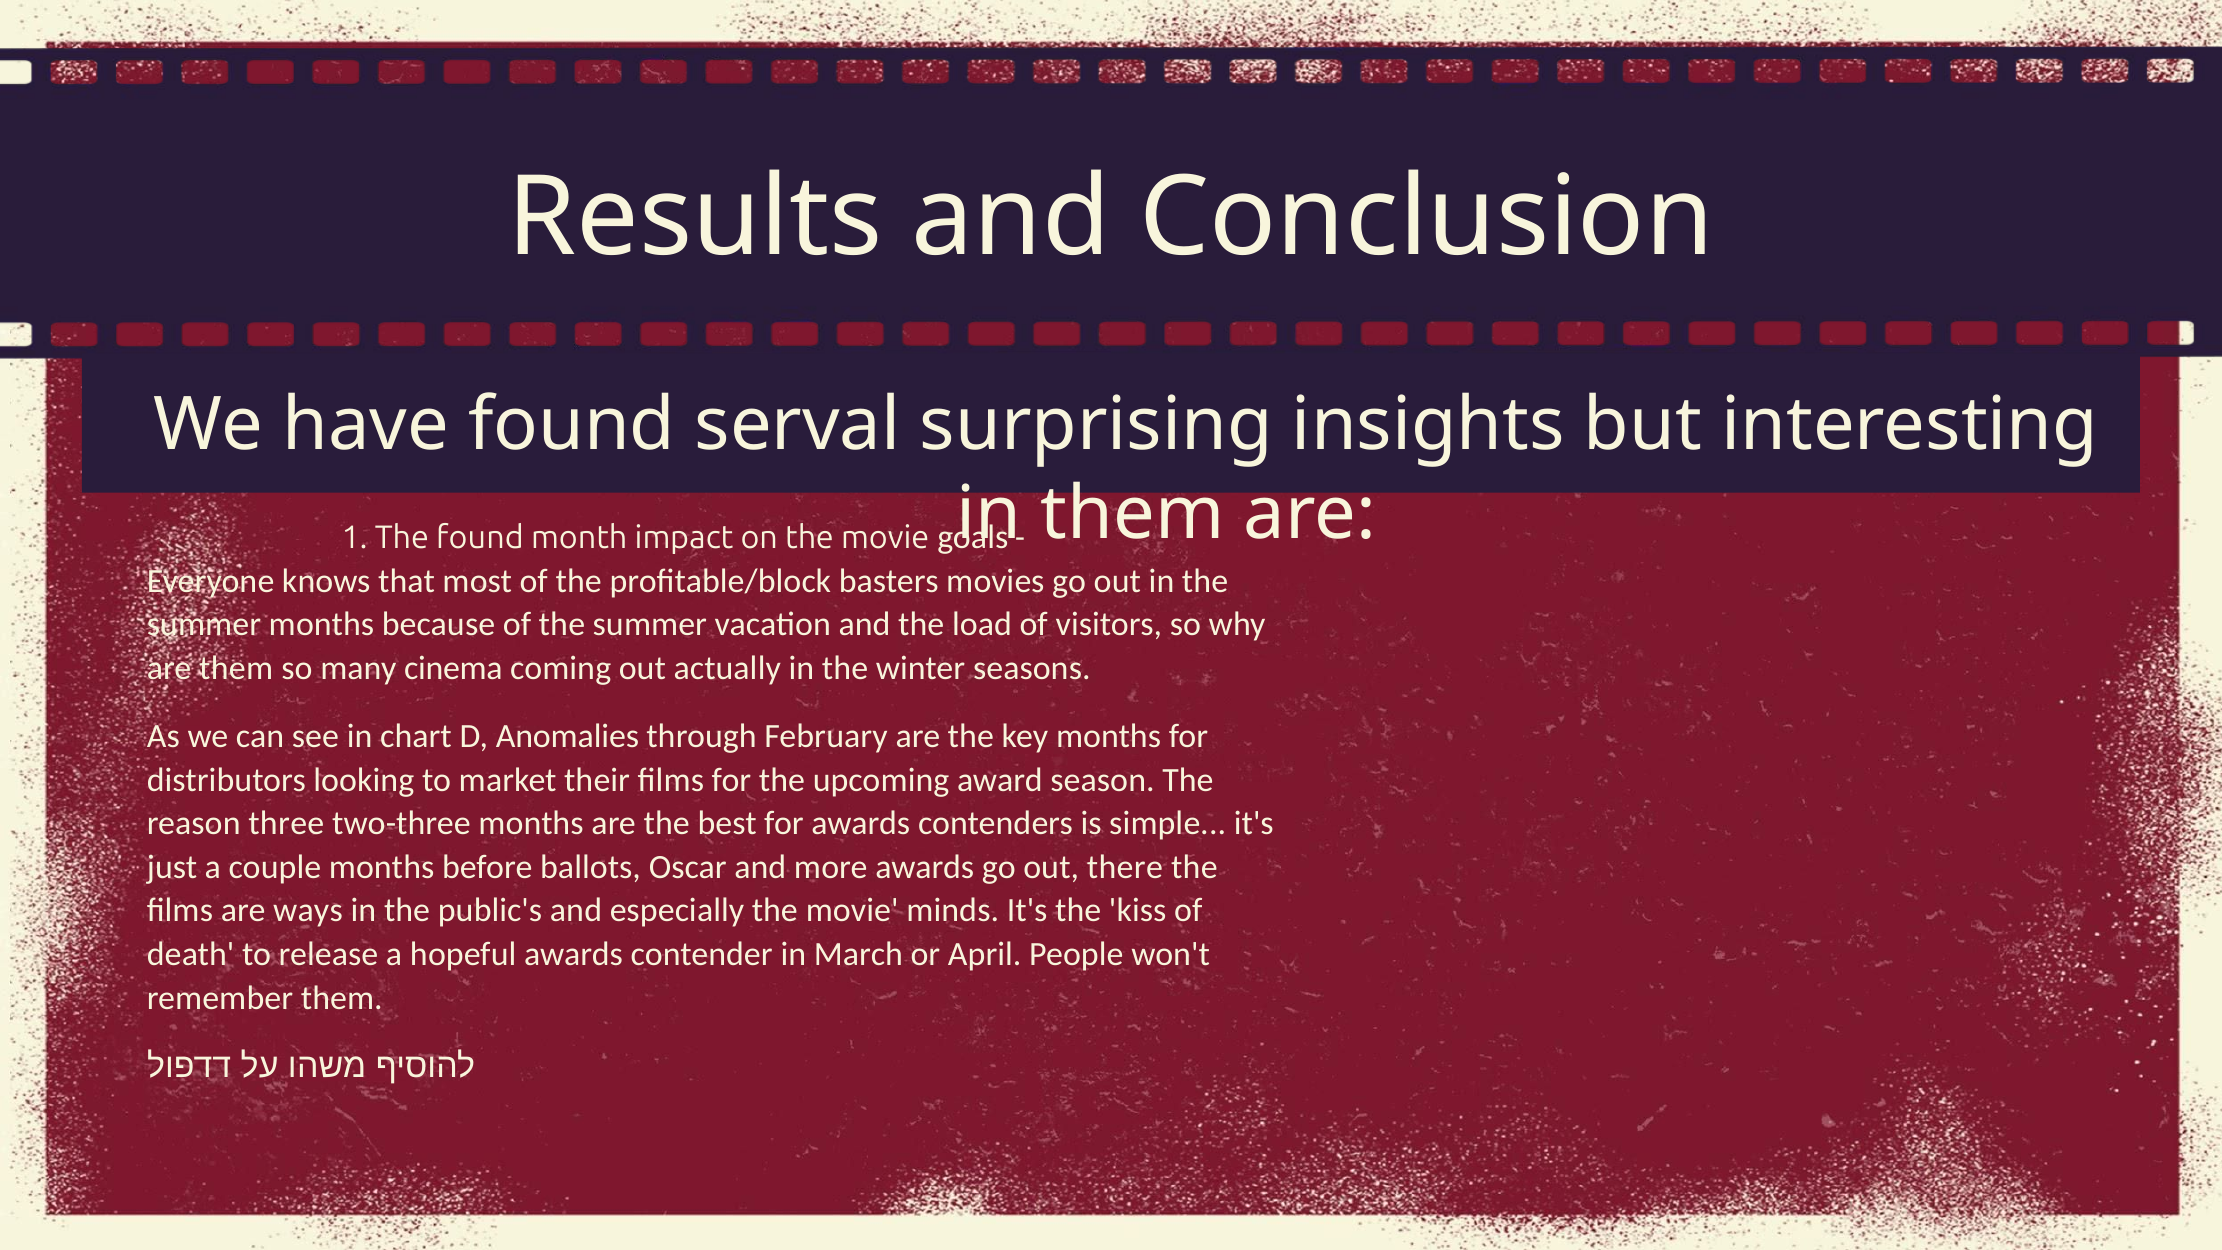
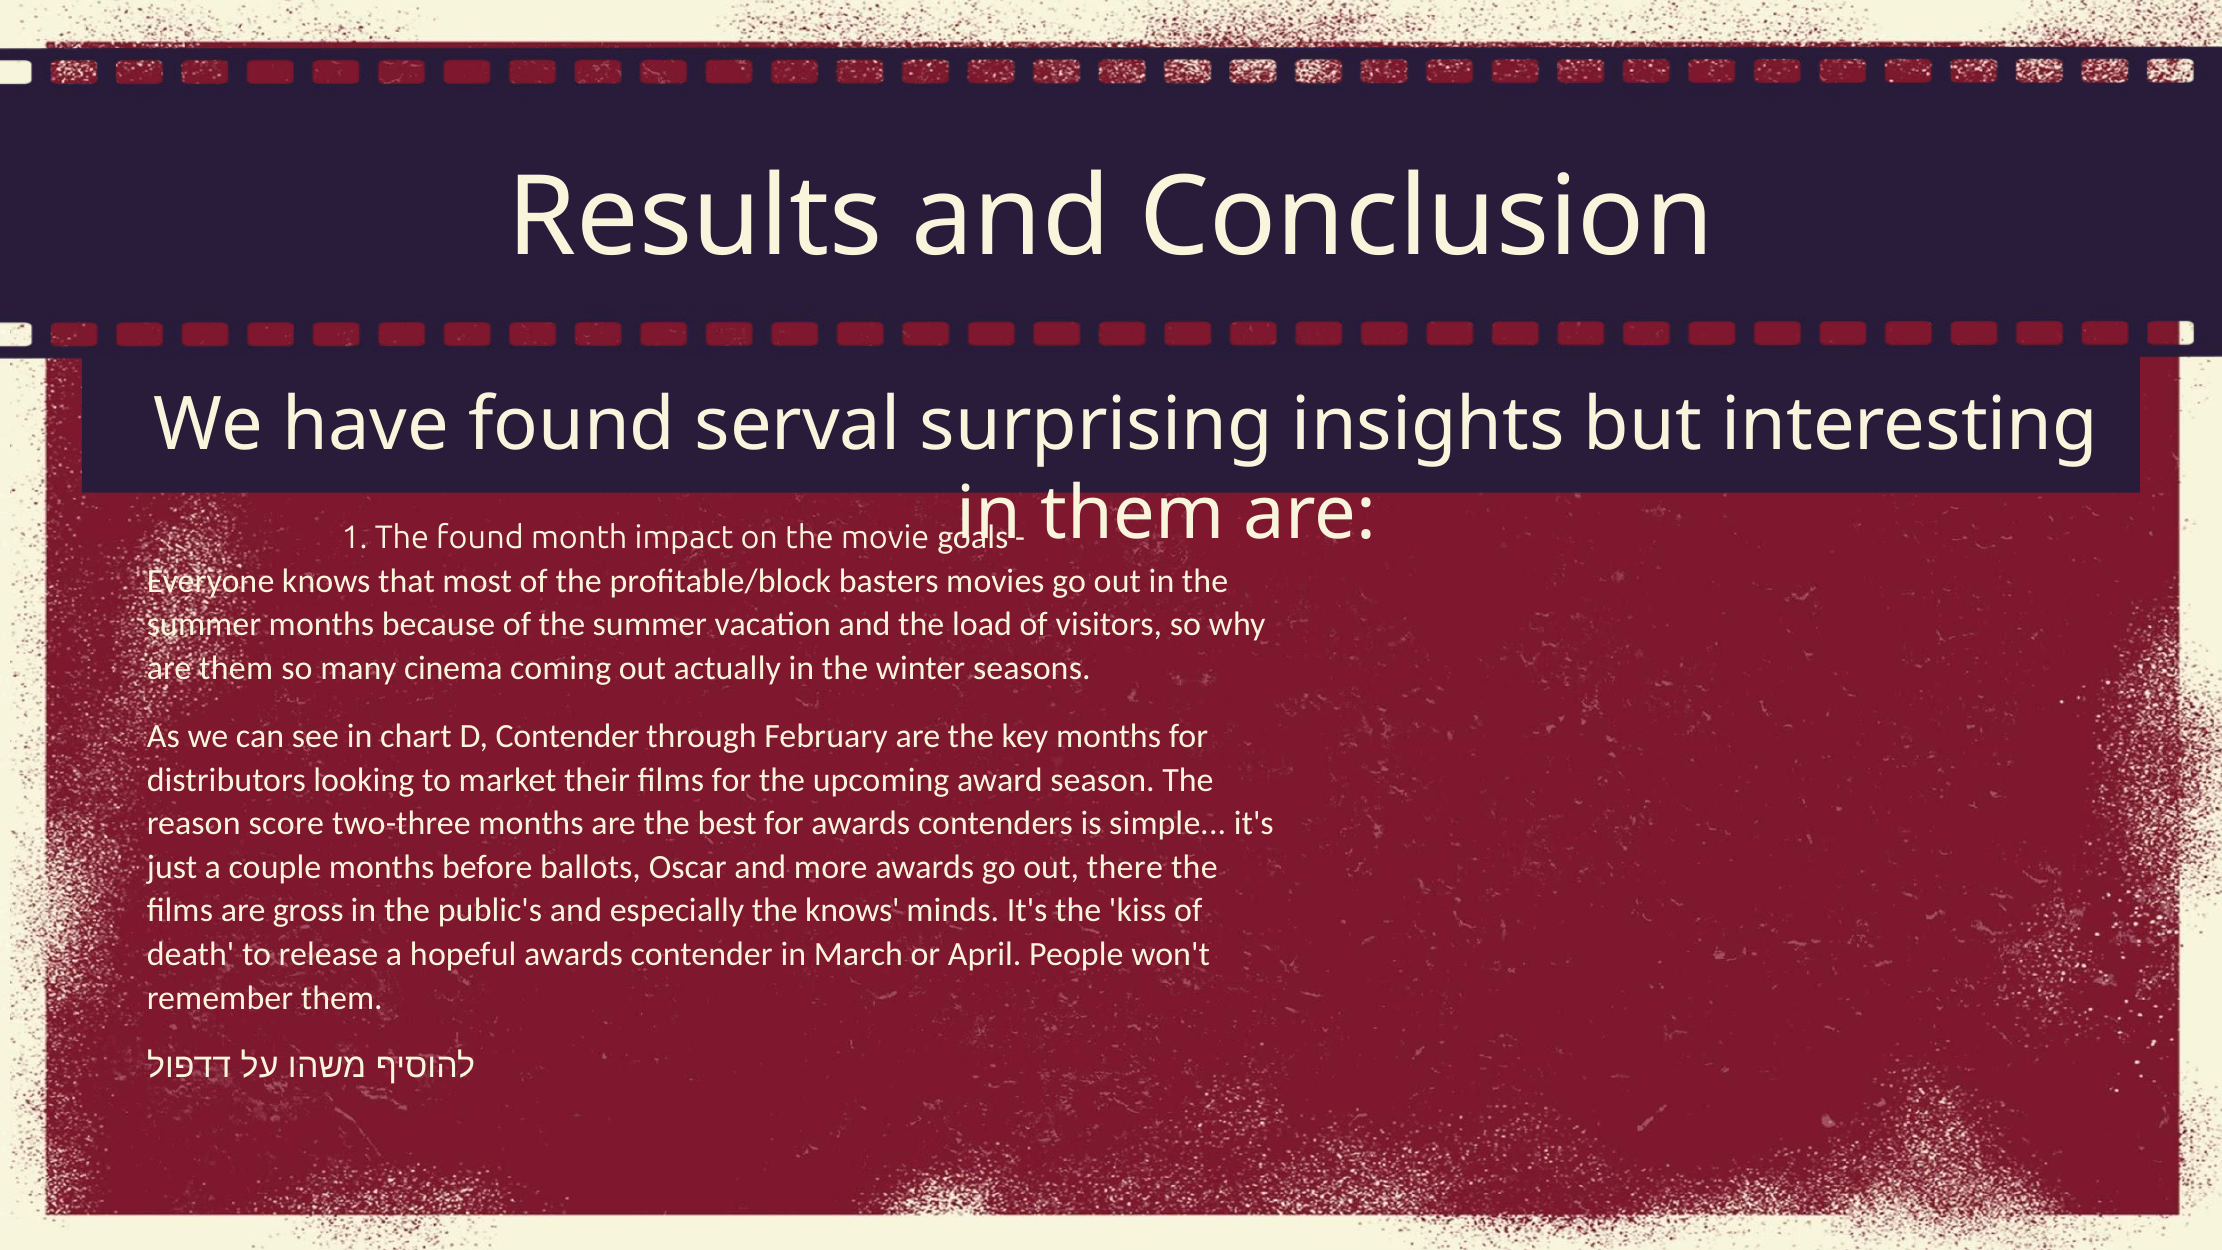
D Anomalies: Anomalies -> Contender (568, 736)
three: three -> score (286, 824)
ways: ways -> gross (308, 911)
especially the movie: movie -> knows (852, 911)
